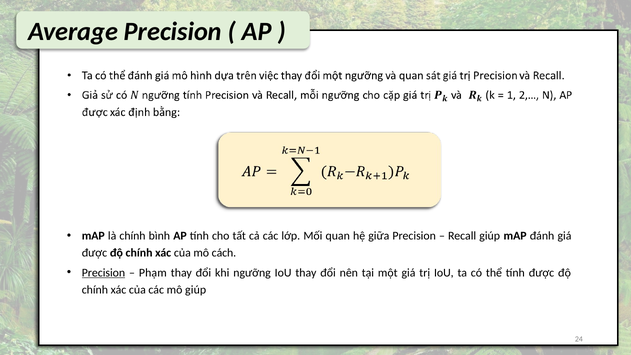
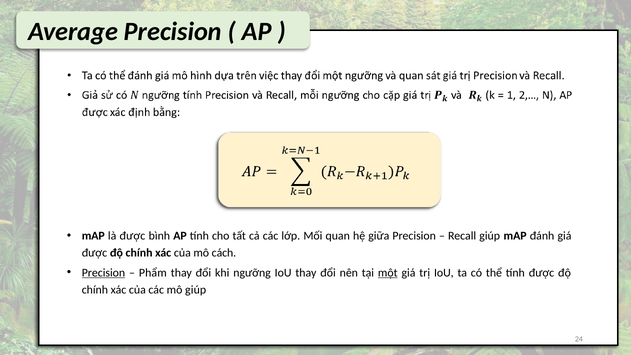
là chính: chính -> được (132, 236)
Phạm: Phạm -> Phẩm (153, 273)
một underline: none -> present (388, 273)
